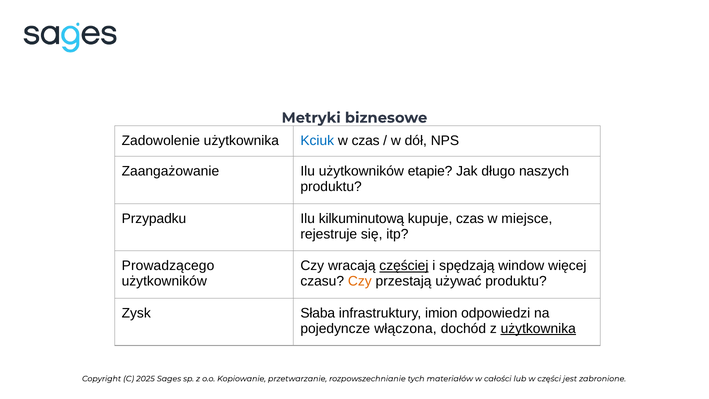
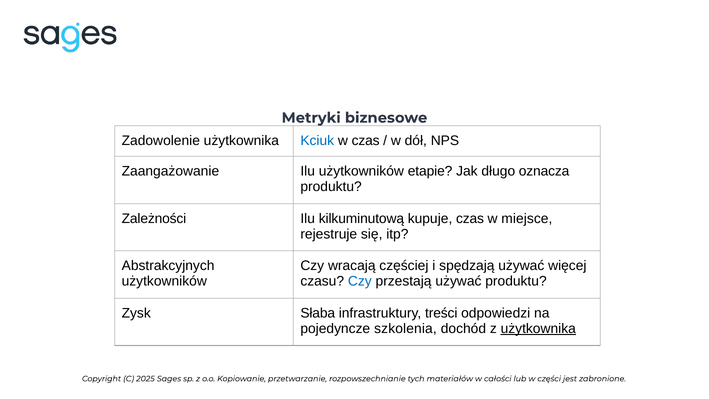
naszych: naszych -> oznacza (544, 171)
Przypadku: Przypadku -> Zależności (154, 219)
Prowadzącego: Prowadzącego -> Abstrakcyjnych (168, 266)
częściej underline: present -> none (404, 266)
spędzają window: window -> używać (521, 266)
Czy colour: orange -> blue (360, 281)
imion: imion -> treści (441, 313)
włączona: włączona -> szkolenia (405, 329)
